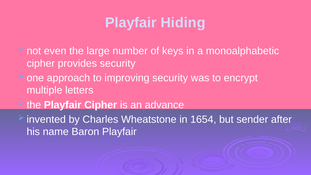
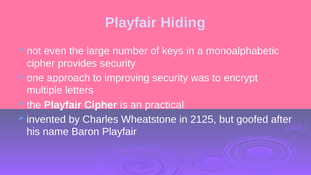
advance: advance -> practical (164, 105)
1654: 1654 -> 2125 (203, 119)
sender: sender -> goofed (252, 119)
